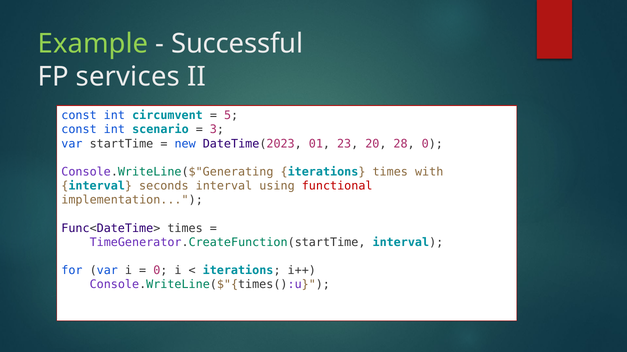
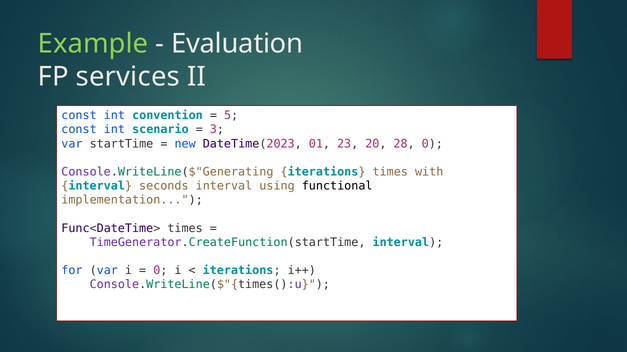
Successful: Successful -> Evaluation (237, 44)
circumvent: circumvent -> convention (167, 116)
functional colour: red -> black (337, 186)
